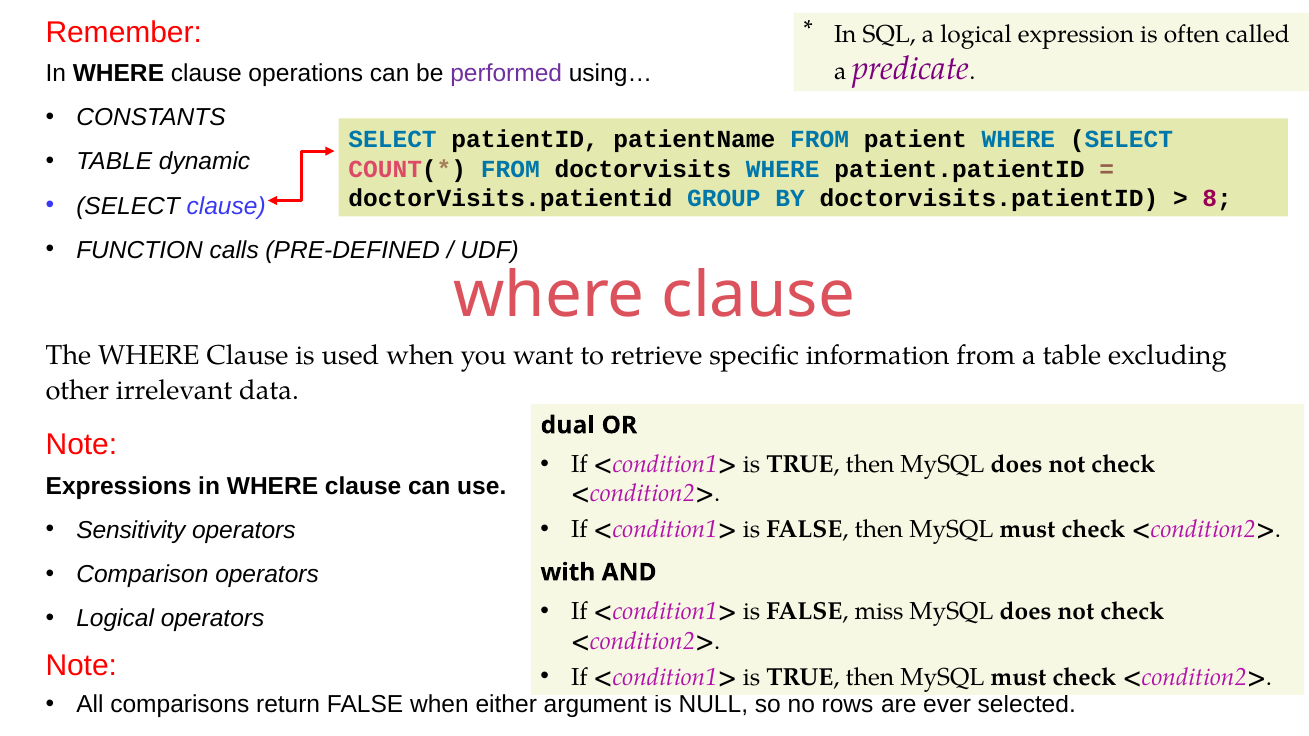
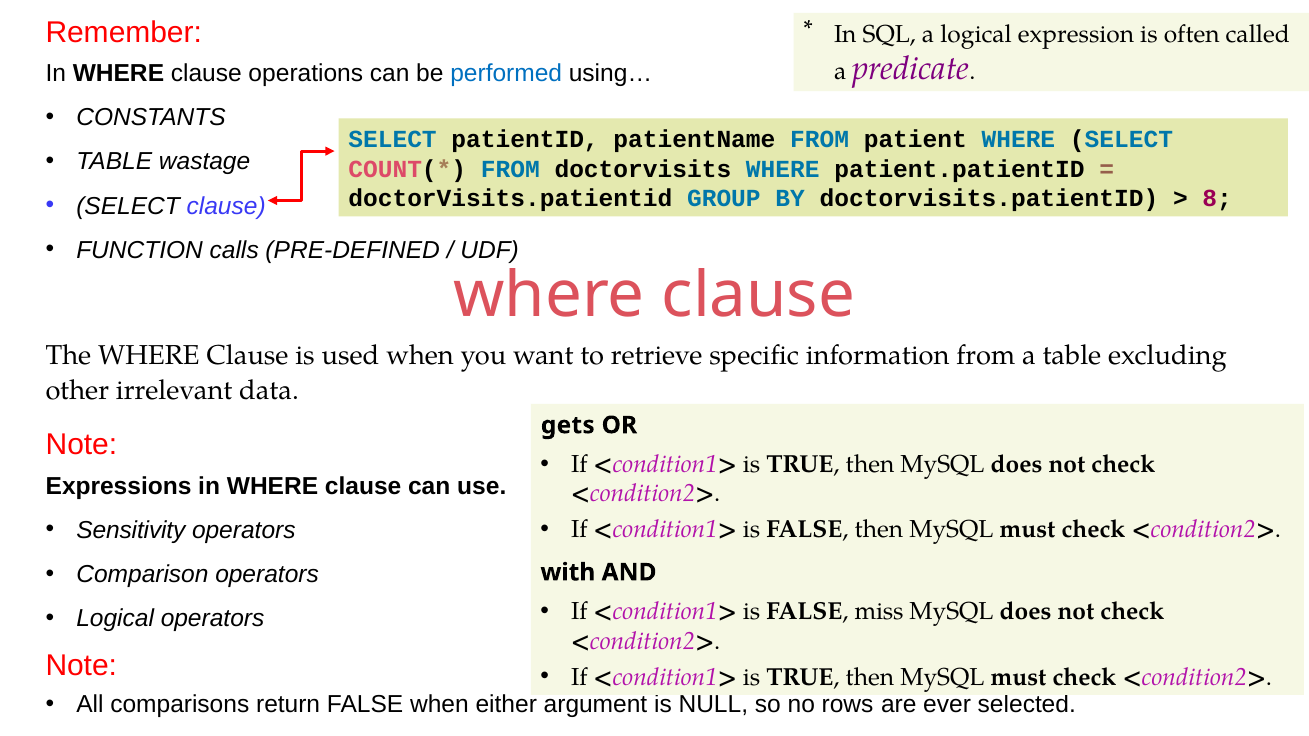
performed colour: purple -> blue (506, 74)
dynamic: dynamic -> wastage (205, 162)
dual: dual -> gets (568, 425)
